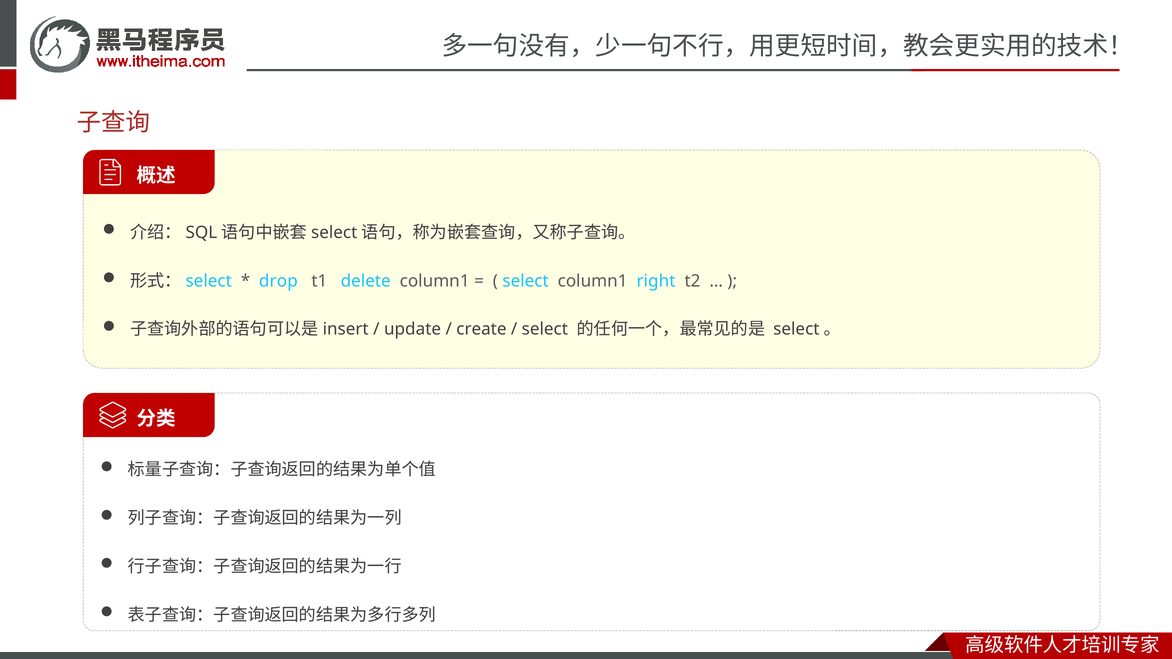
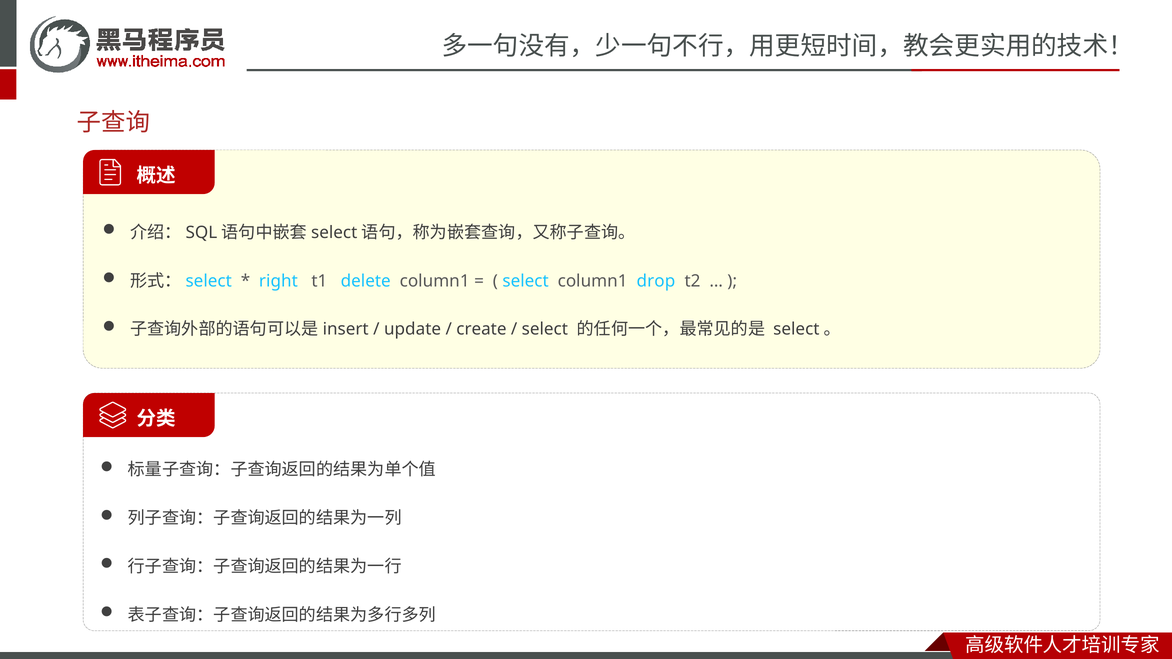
drop: drop -> right (278, 281)
right: right -> drop (656, 281)
